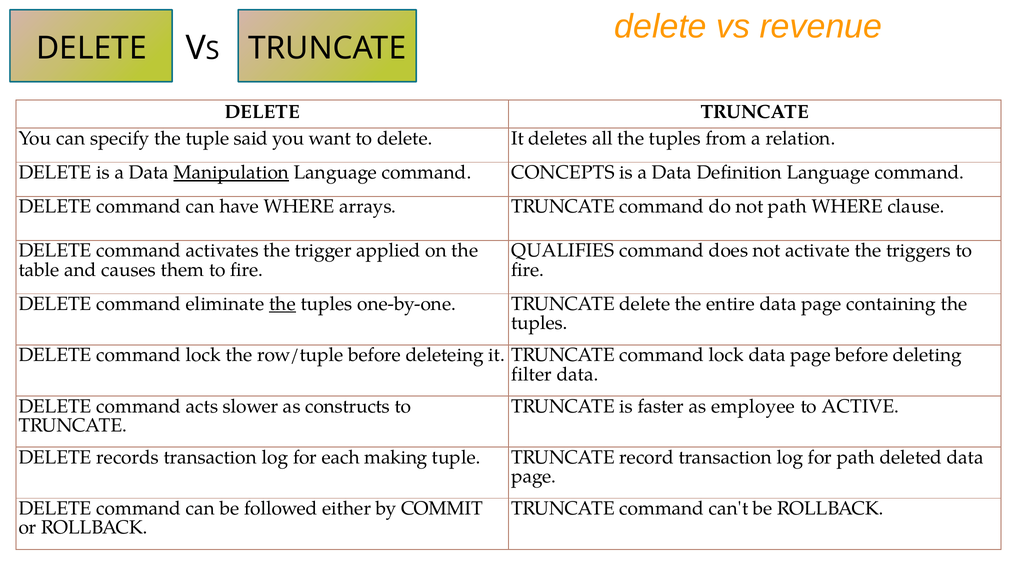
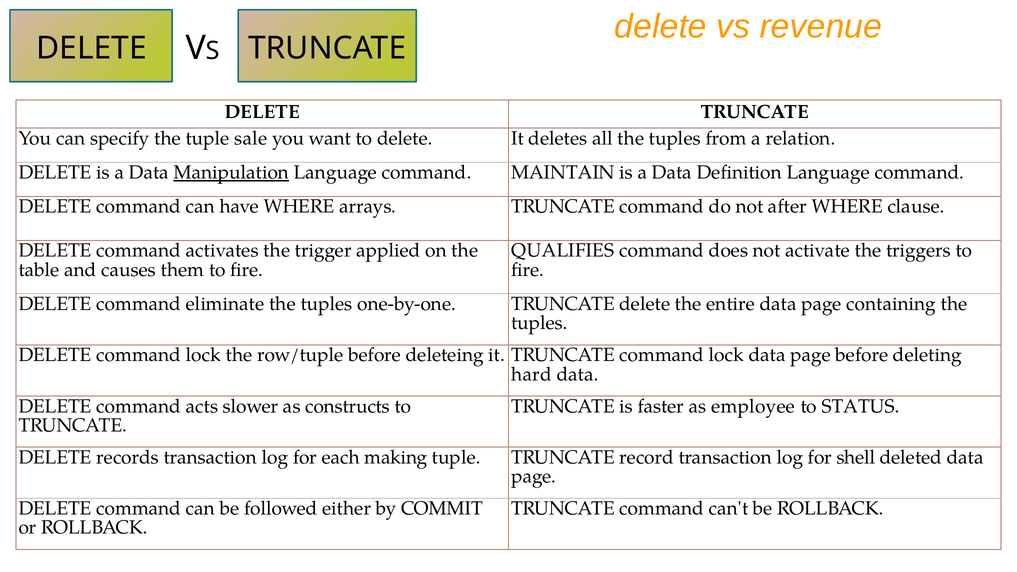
said: said -> sale (251, 138)
CONCEPTS: CONCEPTS -> MAINTAIN (563, 173)
not path: path -> after (787, 207)
the underline: present -> none (282, 304)
filter: filter -> hard (532, 374)
ACTIVE: ACTIVE -> STATUS (861, 406)
for path: path -> shell (856, 457)
